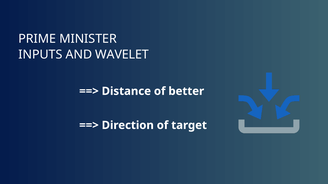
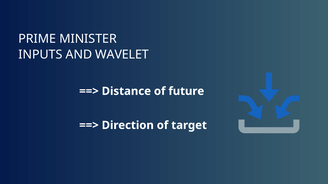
better: better -> future (186, 91)
